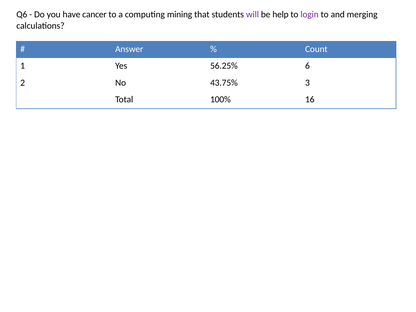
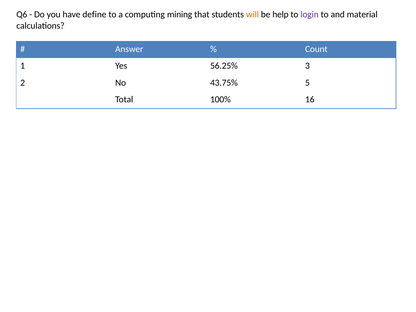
cancer: cancer -> define (94, 15)
will colour: purple -> orange (252, 15)
merging: merging -> material (362, 15)
6: 6 -> 3 (307, 66)
3: 3 -> 5 (307, 83)
